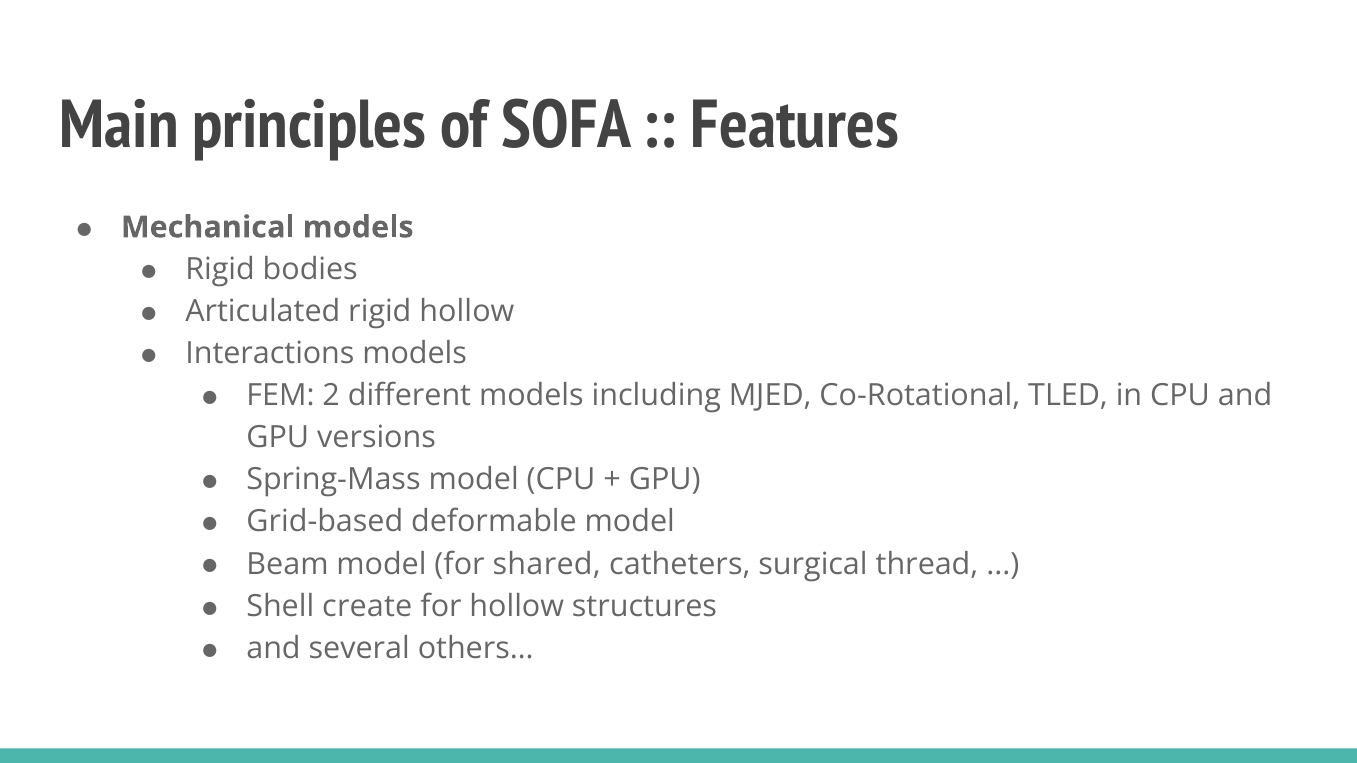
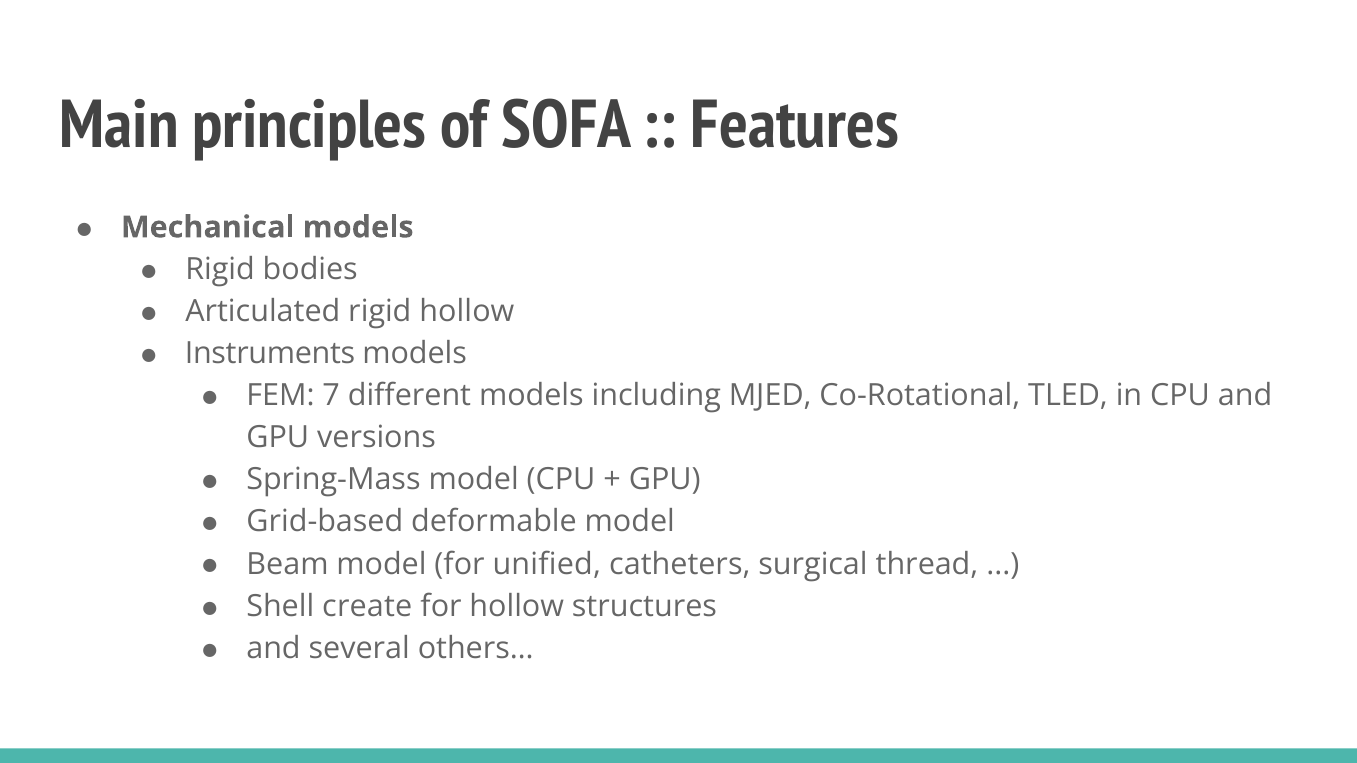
Interactions: Interactions -> Instruments (270, 354)
2: 2 -> 7 (331, 396)
shared: shared -> unified (547, 564)
